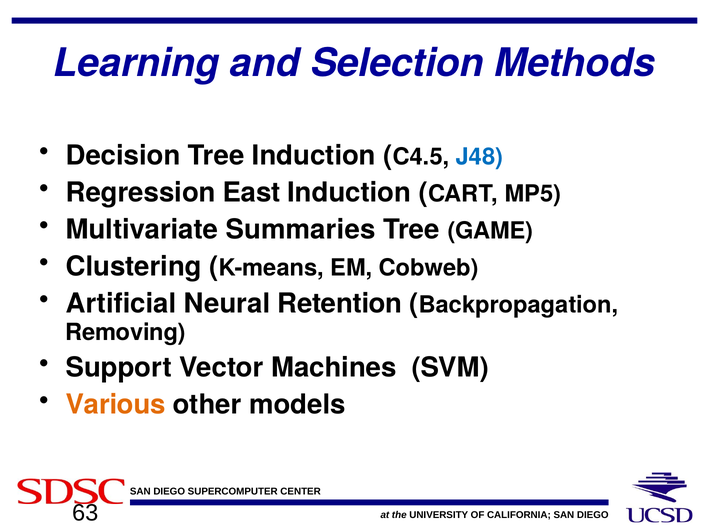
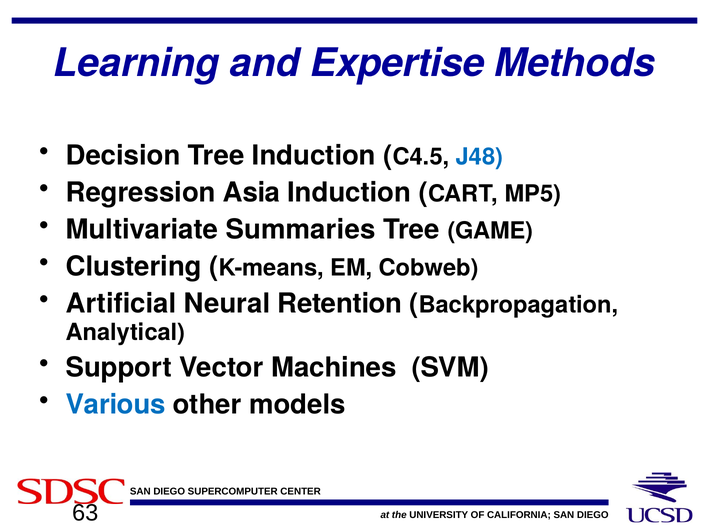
Selection: Selection -> Expertise (397, 63)
East: East -> Asia (252, 192)
Removing: Removing -> Analytical (125, 332)
Various colour: orange -> blue (116, 404)
